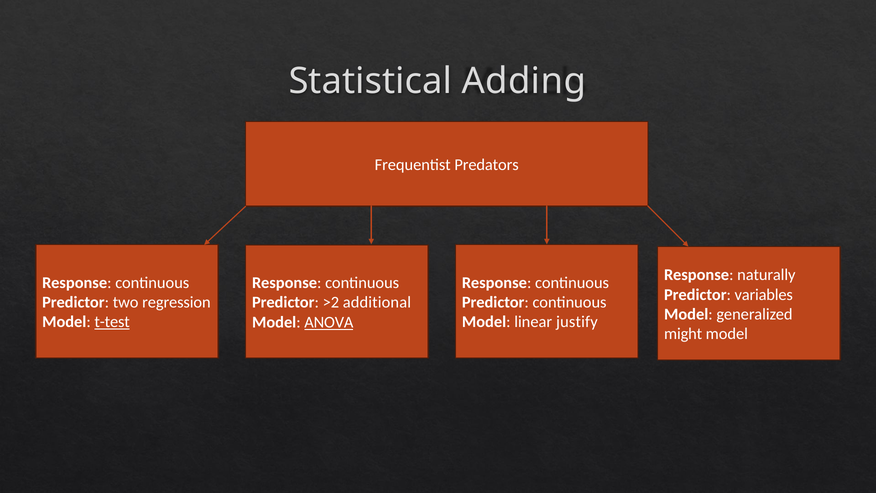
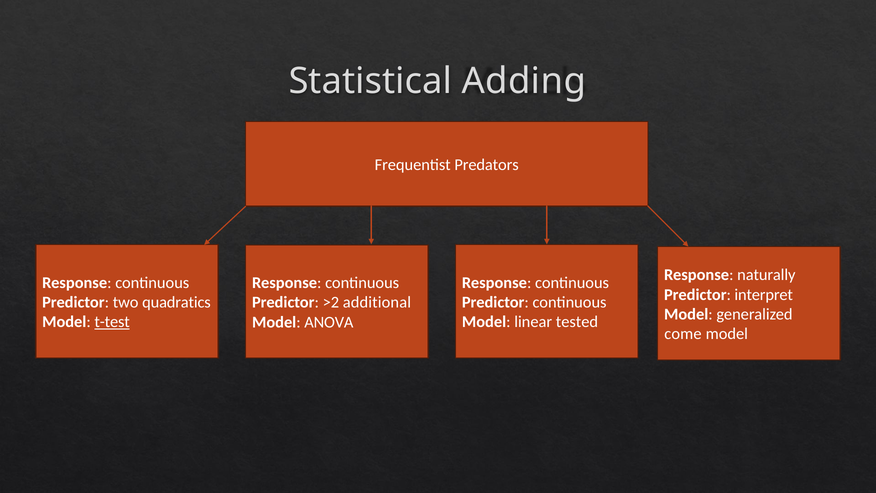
variables: variables -> interpret (764, 294)
regression: regression -> quadratics (176, 302)
justify: justify -> tested (577, 322)
ANOVA underline: present -> none (329, 322)
might: might -> come (683, 334)
